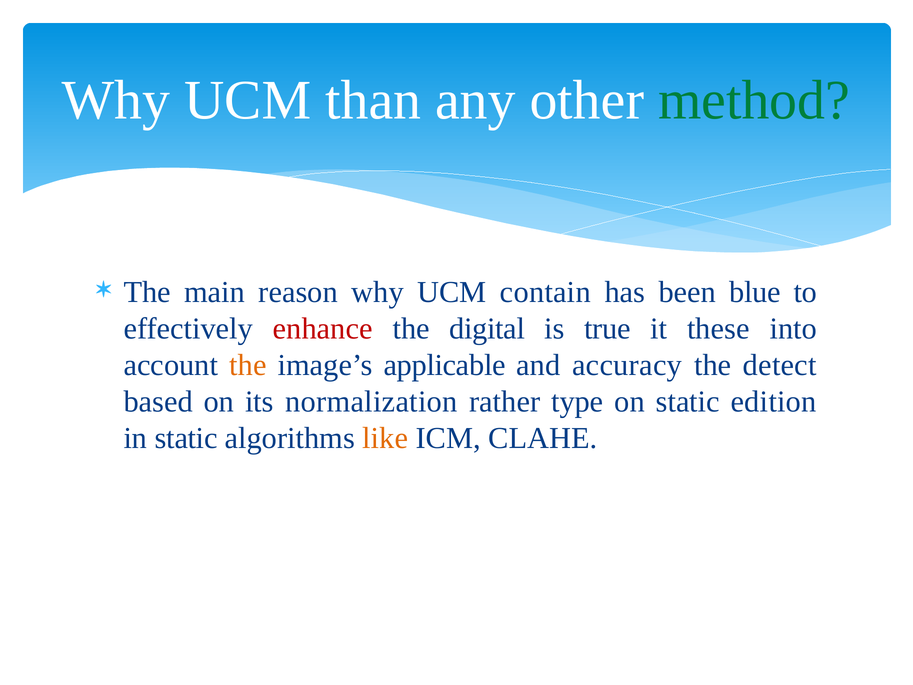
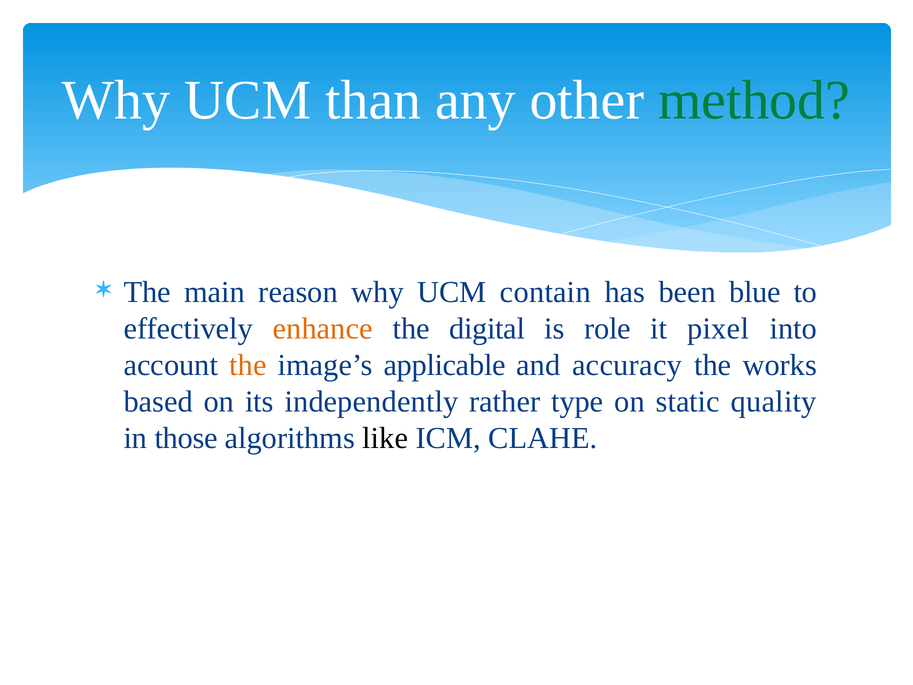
enhance colour: red -> orange (323, 329)
true: true -> role (607, 329)
these: these -> pixel (718, 329)
detect: detect -> works (780, 365)
normalization: normalization -> independently (372, 402)
edition: edition -> quality (774, 402)
in static: static -> those (186, 438)
like colour: orange -> black (385, 438)
